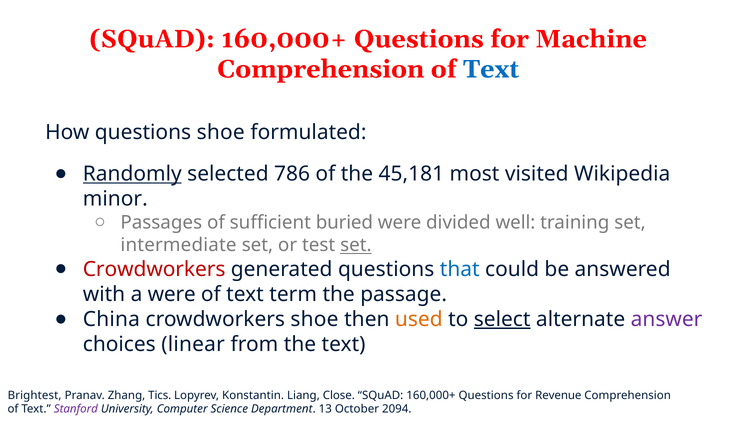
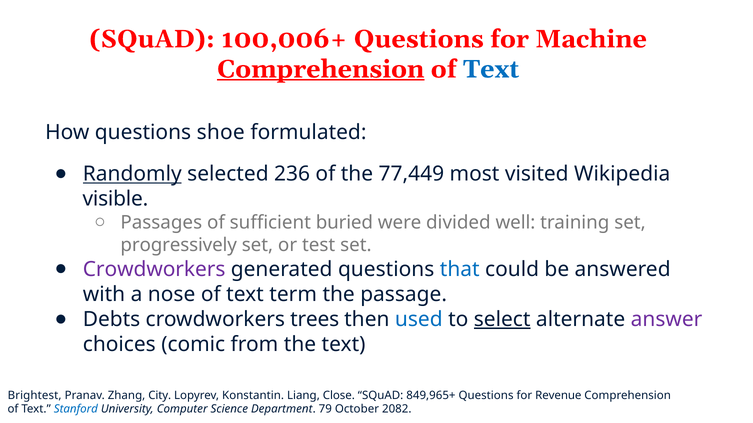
160,000+: 160,000+ -> 100,006+ (284, 39)
Comprehension underline: none -> present (321, 69)
786: 786 -> 236 (292, 174)
45,181: 45,181 -> 77,449 (411, 174)
minor: minor -> visible (115, 199)
intermediate: intermediate -> progressively (179, 246)
set underline: present -> none (356, 246)
Crowdworkers colour: red -> purple (154, 270)
a were: were -> nose (172, 295)
China: China -> Debts (112, 320)
crowdworkers shoe: shoe -> trees (315, 320)
used colour: orange -> blue (419, 320)
linear: linear -> comic (193, 345)
Tics: Tics -> City (160, 396)
160,000+: 160,000+ -> 849,965+ (431, 396)
Stanford colour: purple -> blue (76, 410)
13: 13 -> 79 (325, 410)
2094: 2094 -> 2082 (397, 410)
